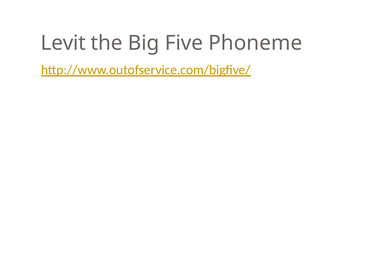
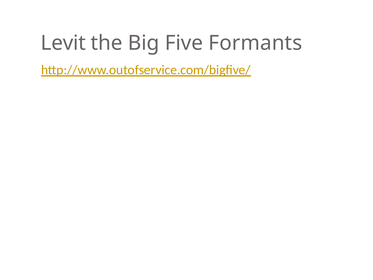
Phoneme: Phoneme -> Formants (255, 43)
